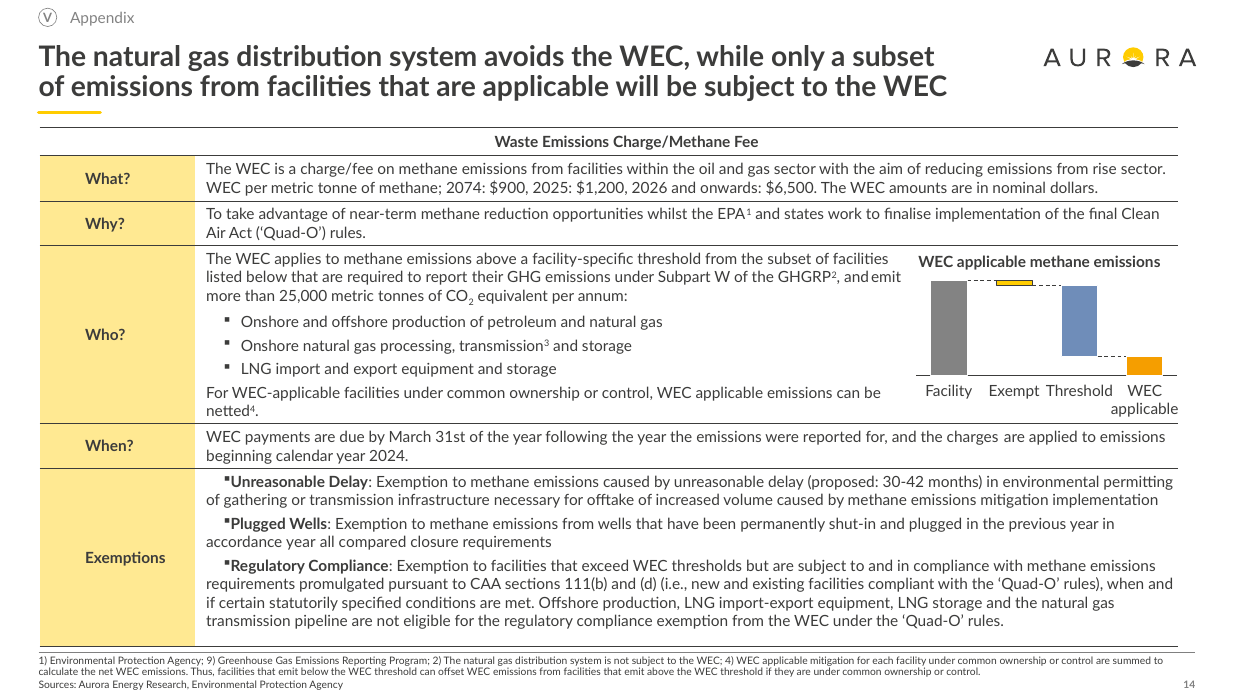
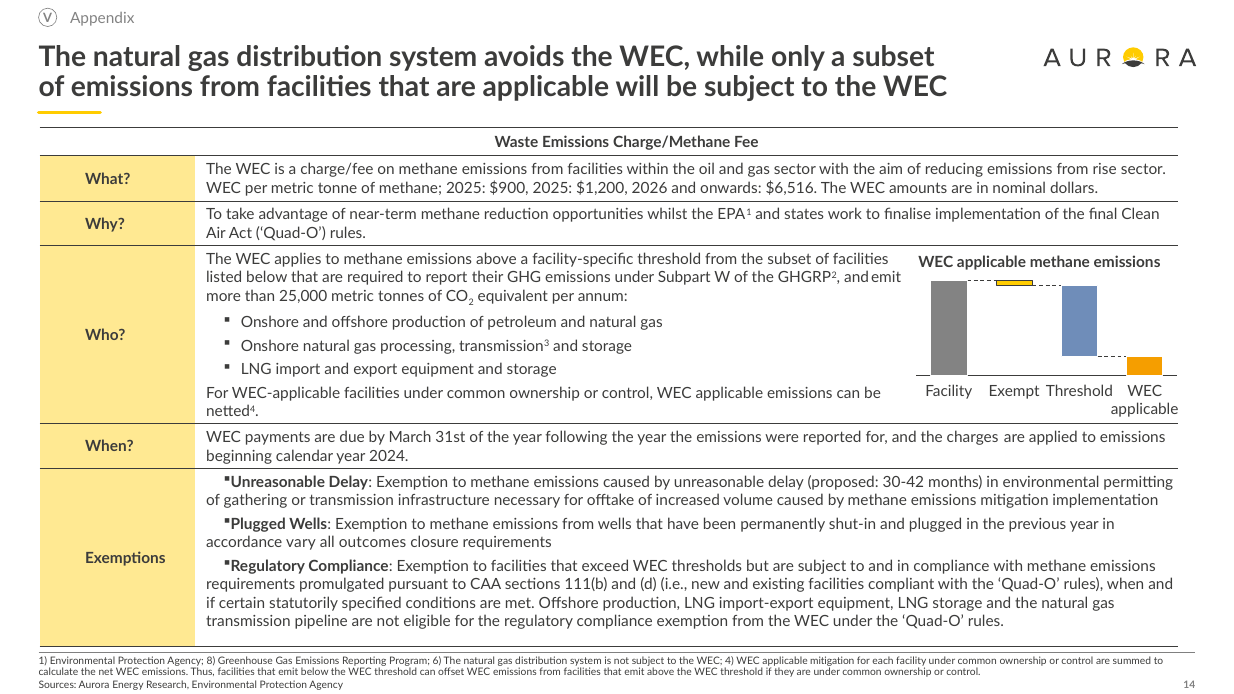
methane 2074: 2074 -> 2025 (466, 188)
$6,500: $6,500 -> $6,516 (791, 188)
accordance year: year -> vary (301, 543)
compared: compared -> outcomes (373, 543)
9: 9 -> 8 (211, 661)
Program 2: 2 -> 6 (437, 661)
